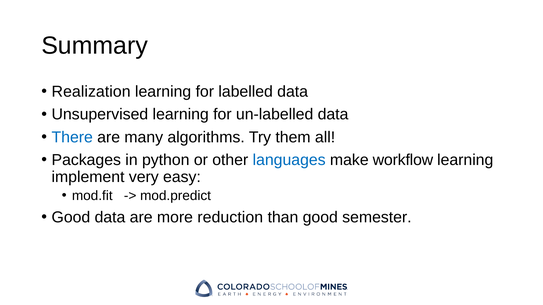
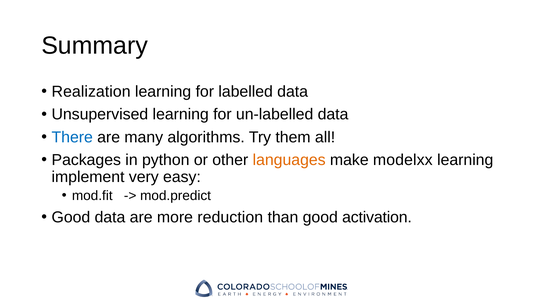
languages colour: blue -> orange (289, 160)
workflow: workflow -> modelxx (403, 160)
semester: semester -> activation (377, 217)
